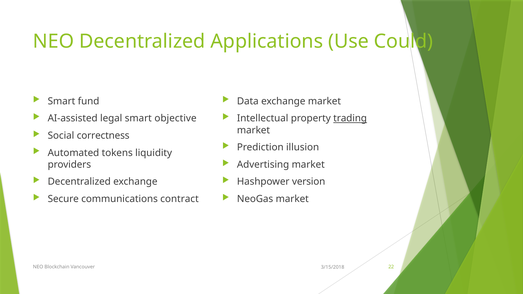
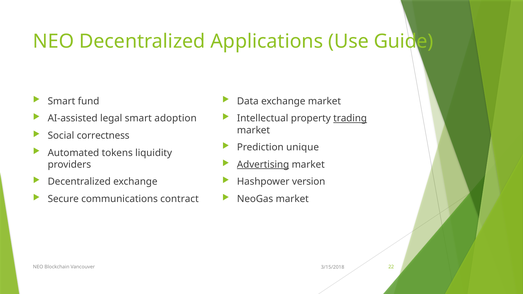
Could: Could -> Guide (404, 41)
objective: objective -> adoption (176, 118)
illusion: illusion -> unique (303, 147)
Advertising underline: none -> present (263, 165)
